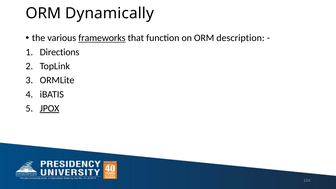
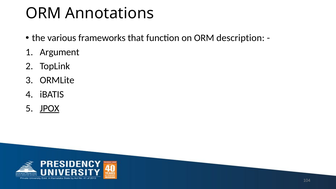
Dynamically: Dynamically -> Annotations (110, 13)
frameworks underline: present -> none (102, 38)
Directions: Directions -> Argument (60, 52)
